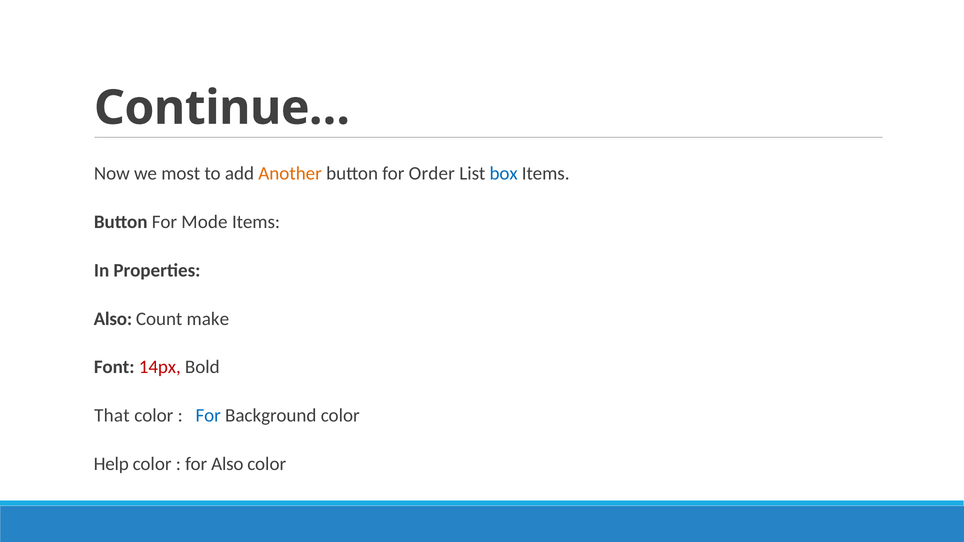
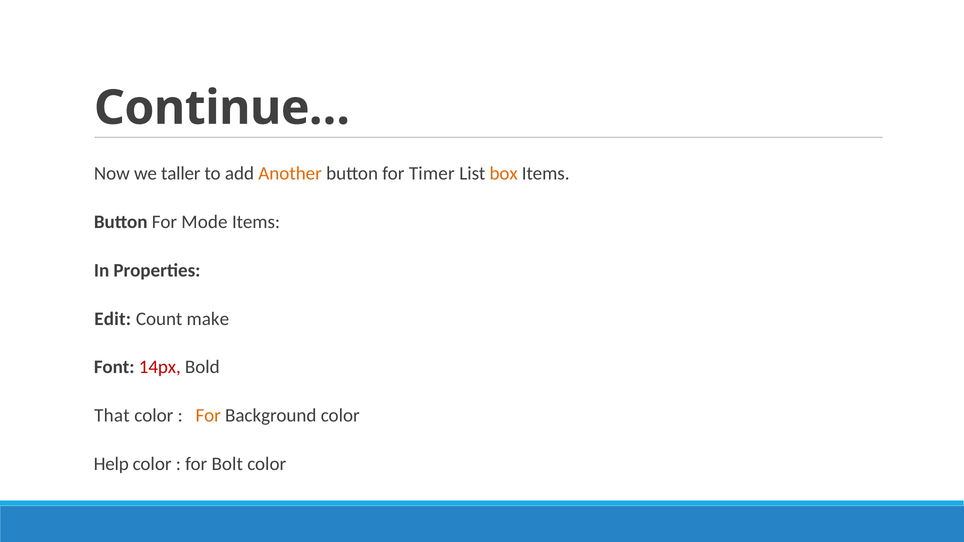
most: most -> taller (181, 174)
Order: Order -> Timer (432, 174)
box colour: blue -> orange (504, 174)
Also: Also -> Edit (113, 319)
For colour: blue -> orange (208, 416)
for Also: Also -> Bolt (227, 464)
